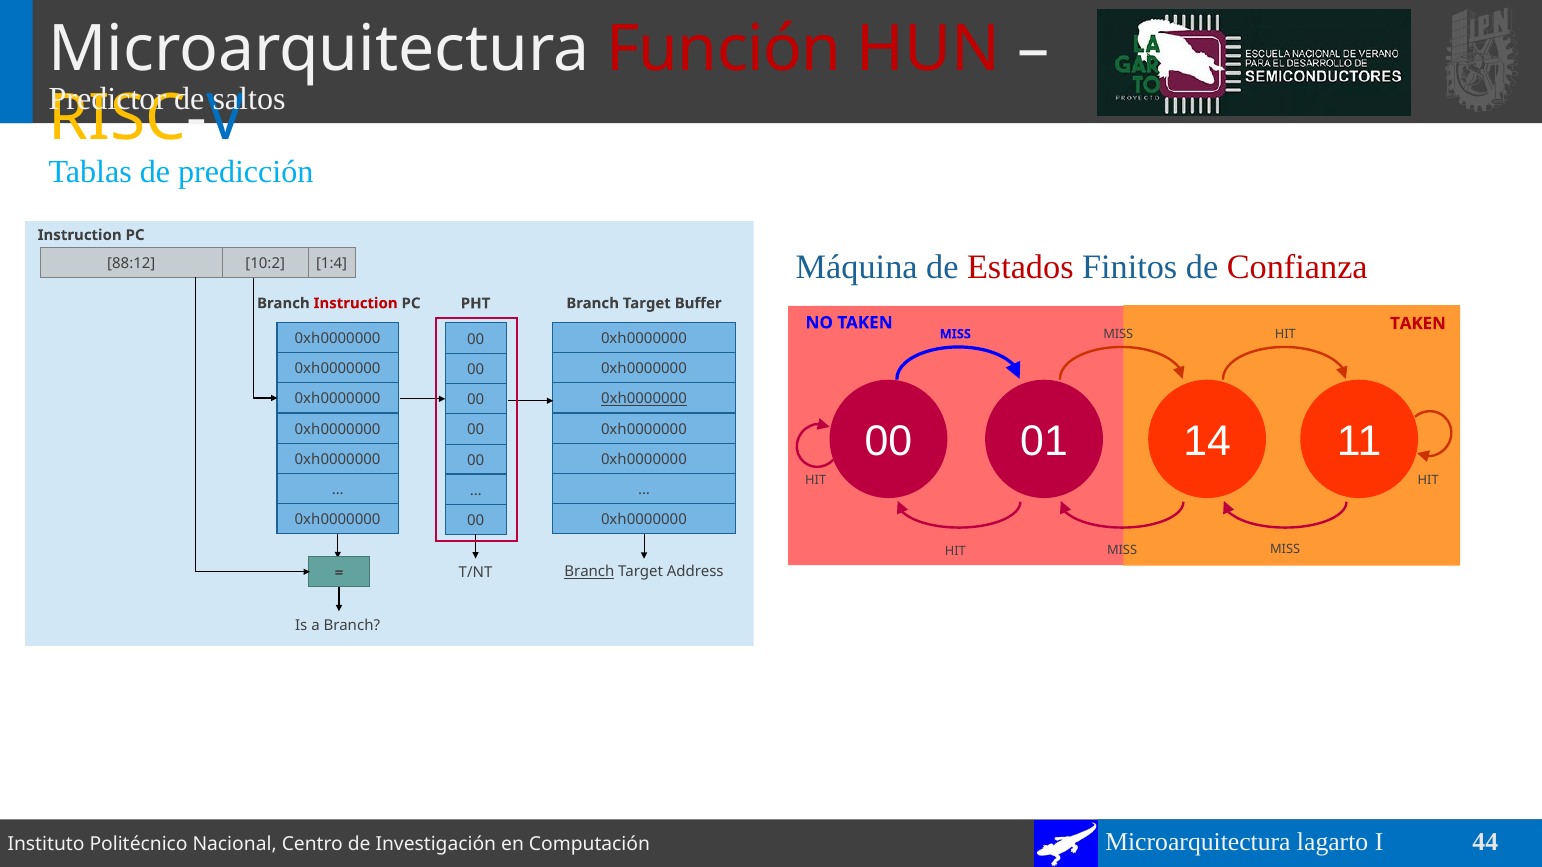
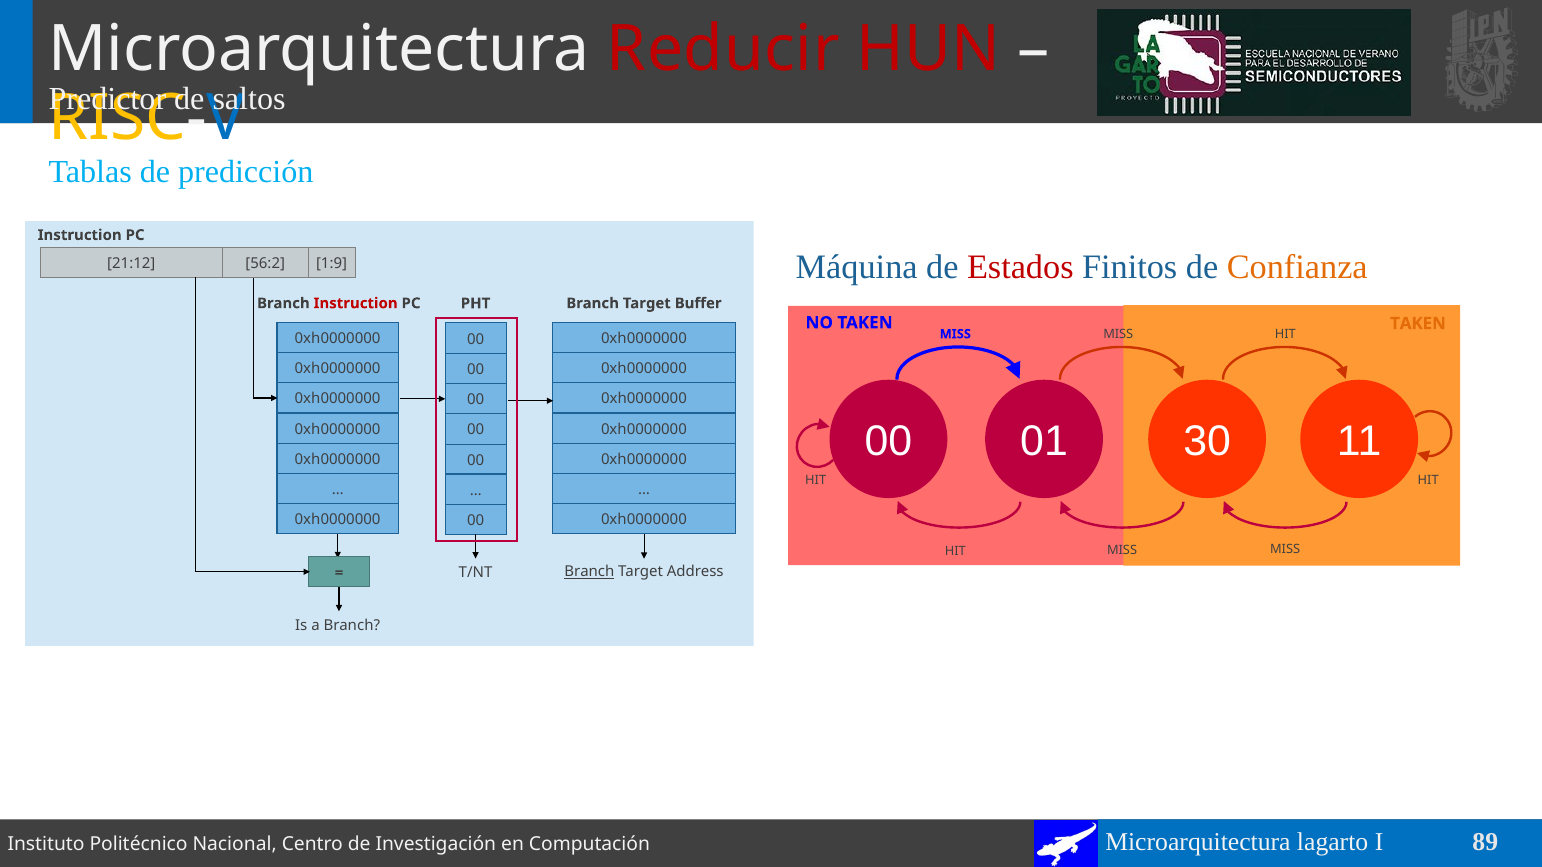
Función: Función -> Reducir (723, 49)
Confianza colour: red -> orange (1297, 267)
88:12: 88:12 -> 21:12 (131, 263)
10:2: 10:2 -> 56:2 (265, 263)
1:4: 1:4 -> 1:9 (332, 263)
TAKEN colour: red -> orange (1418, 324)
0xh0000000 underline: present -> none (644, 399)
14: 14 -> 30 (1207, 442)
44: 44 -> 89 (1485, 843)
